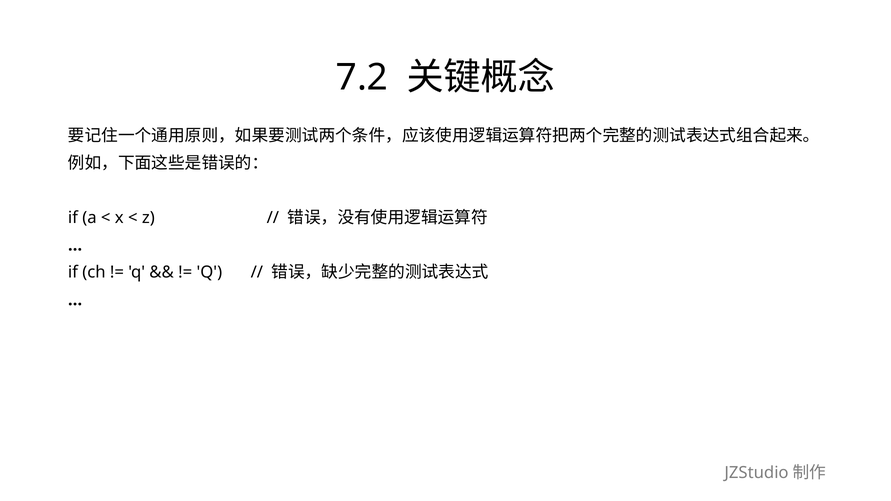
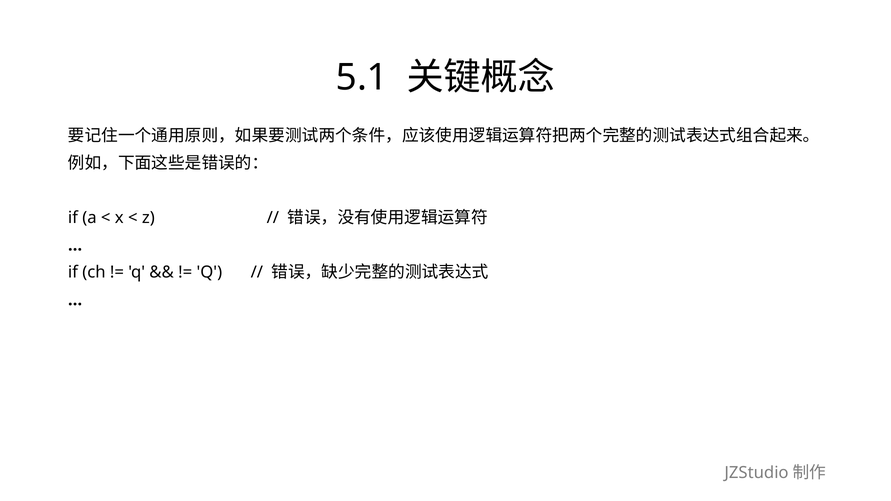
7.2: 7.2 -> 5.1 (362, 77)
